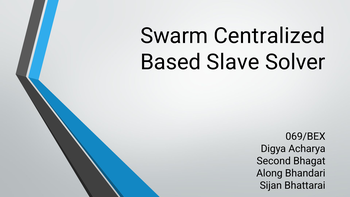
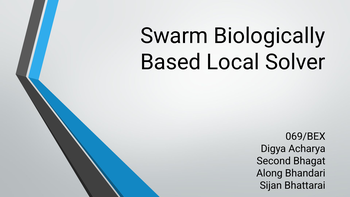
Centralized: Centralized -> Biologically (269, 36)
Slave: Slave -> Local (233, 62)
